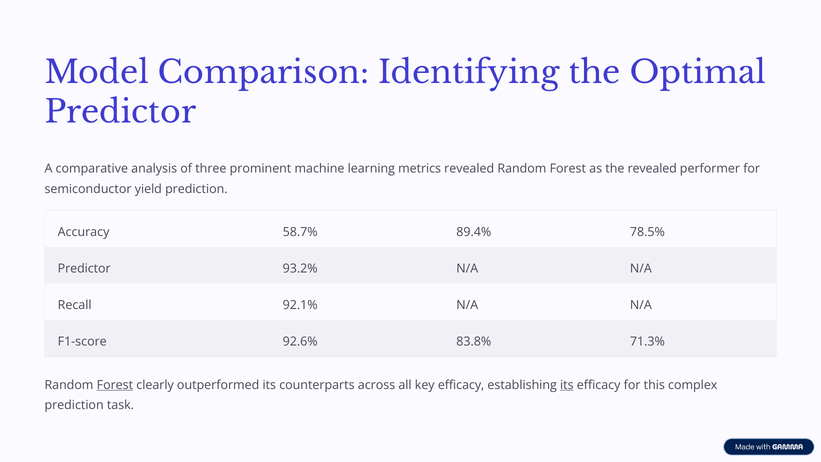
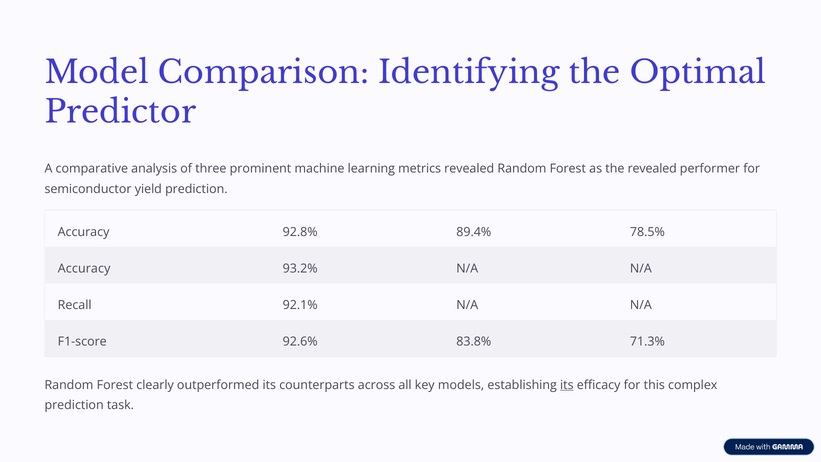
58.7%: 58.7% -> 92.8% (300, 232)
Predictor: Predictor -> Accuracy (84, 269)
Forest underline: present -> none (115, 385)
key efficacy: efficacy -> models (461, 385)
